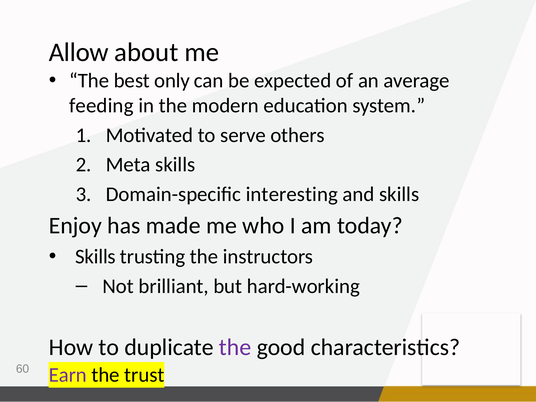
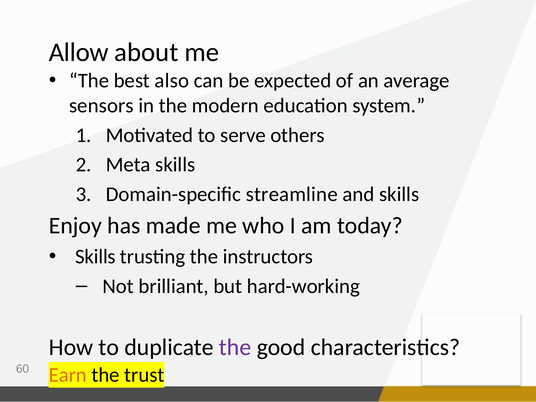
only: only -> also (172, 81)
feeding: feeding -> sensors (101, 106)
interesting: interesting -> streamline (292, 194)
Earn colour: purple -> orange (68, 375)
